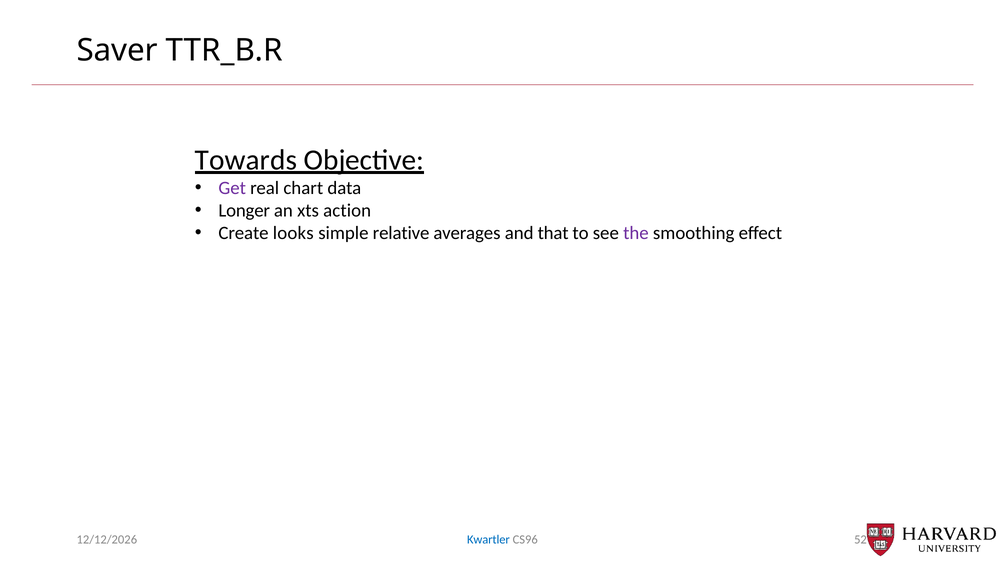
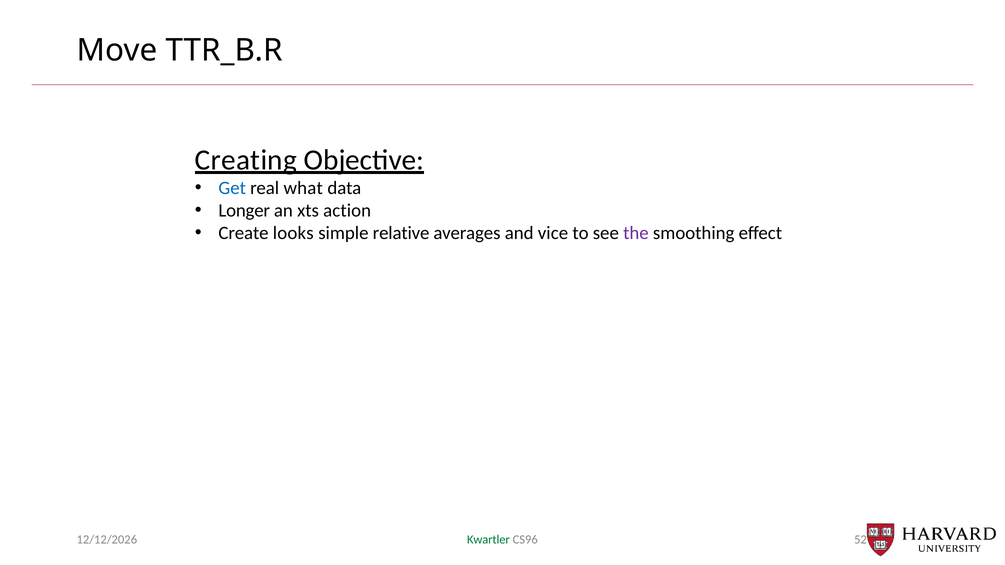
Saver: Saver -> Move (117, 51)
Towards: Towards -> Creating (246, 160)
Get colour: purple -> blue (232, 188)
chart: chart -> what (303, 188)
that: that -> vice (553, 233)
Kwartler colour: blue -> green (488, 540)
